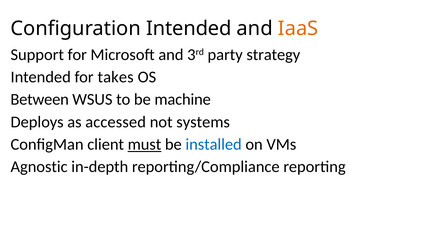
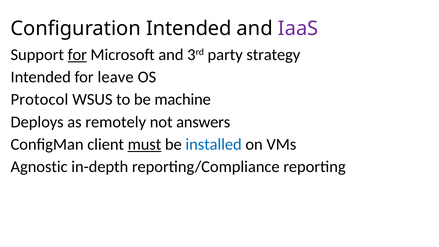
IaaS colour: orange -> purple (298, 28)
for underline: none -> present (77, 55)
takes: takes -> leave (116, 77)
Between: Between -> Protocol (39, 100)
accessed: accessed -> remotely (116, 122)
systems: systems -> answers (203, 122)
